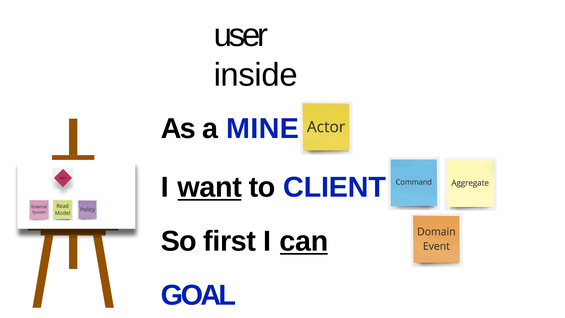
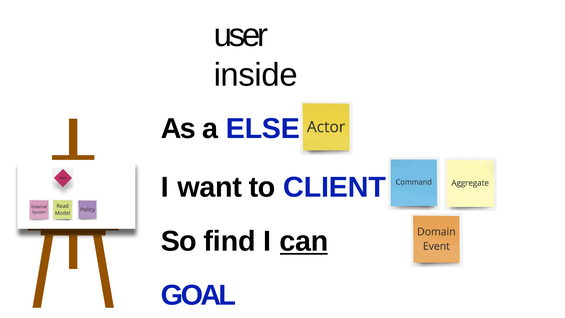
MINE: MINE -> ELSE (263, 129)
want underline: present -> none (210, 187)
first: first -> find (230, 241)
